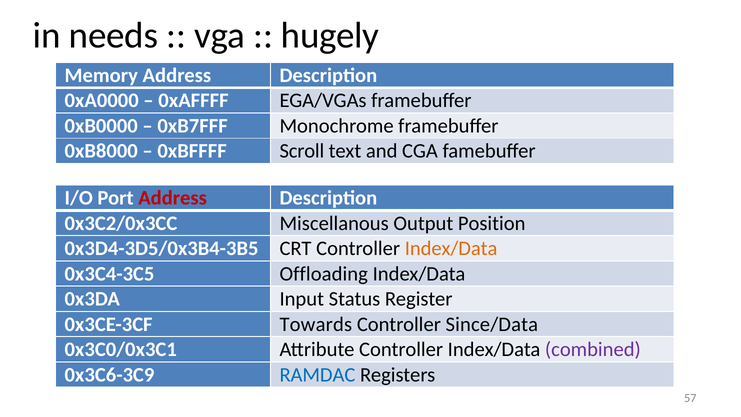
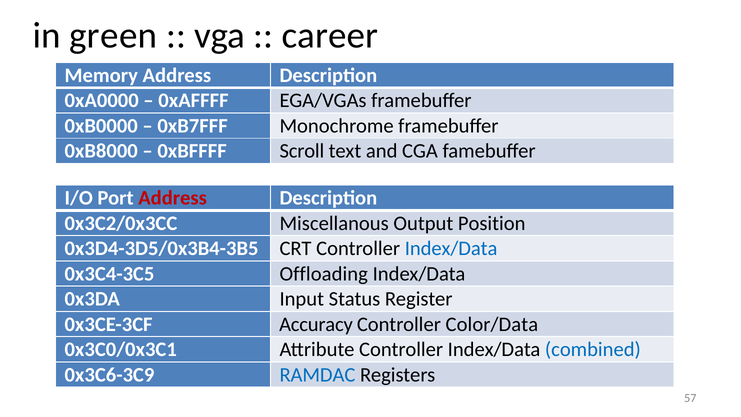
needs: needs -> green (113, 35)
hugely: hugely -> career (330, 35)
Index/Data colour: orange -> blue (451, 248)
Towards: Towards -> Accuracy (316, 324)
Since/Data: Since/Data -> Color/Data (492, 324)
combined colour: purple -> blue (593, 349)
